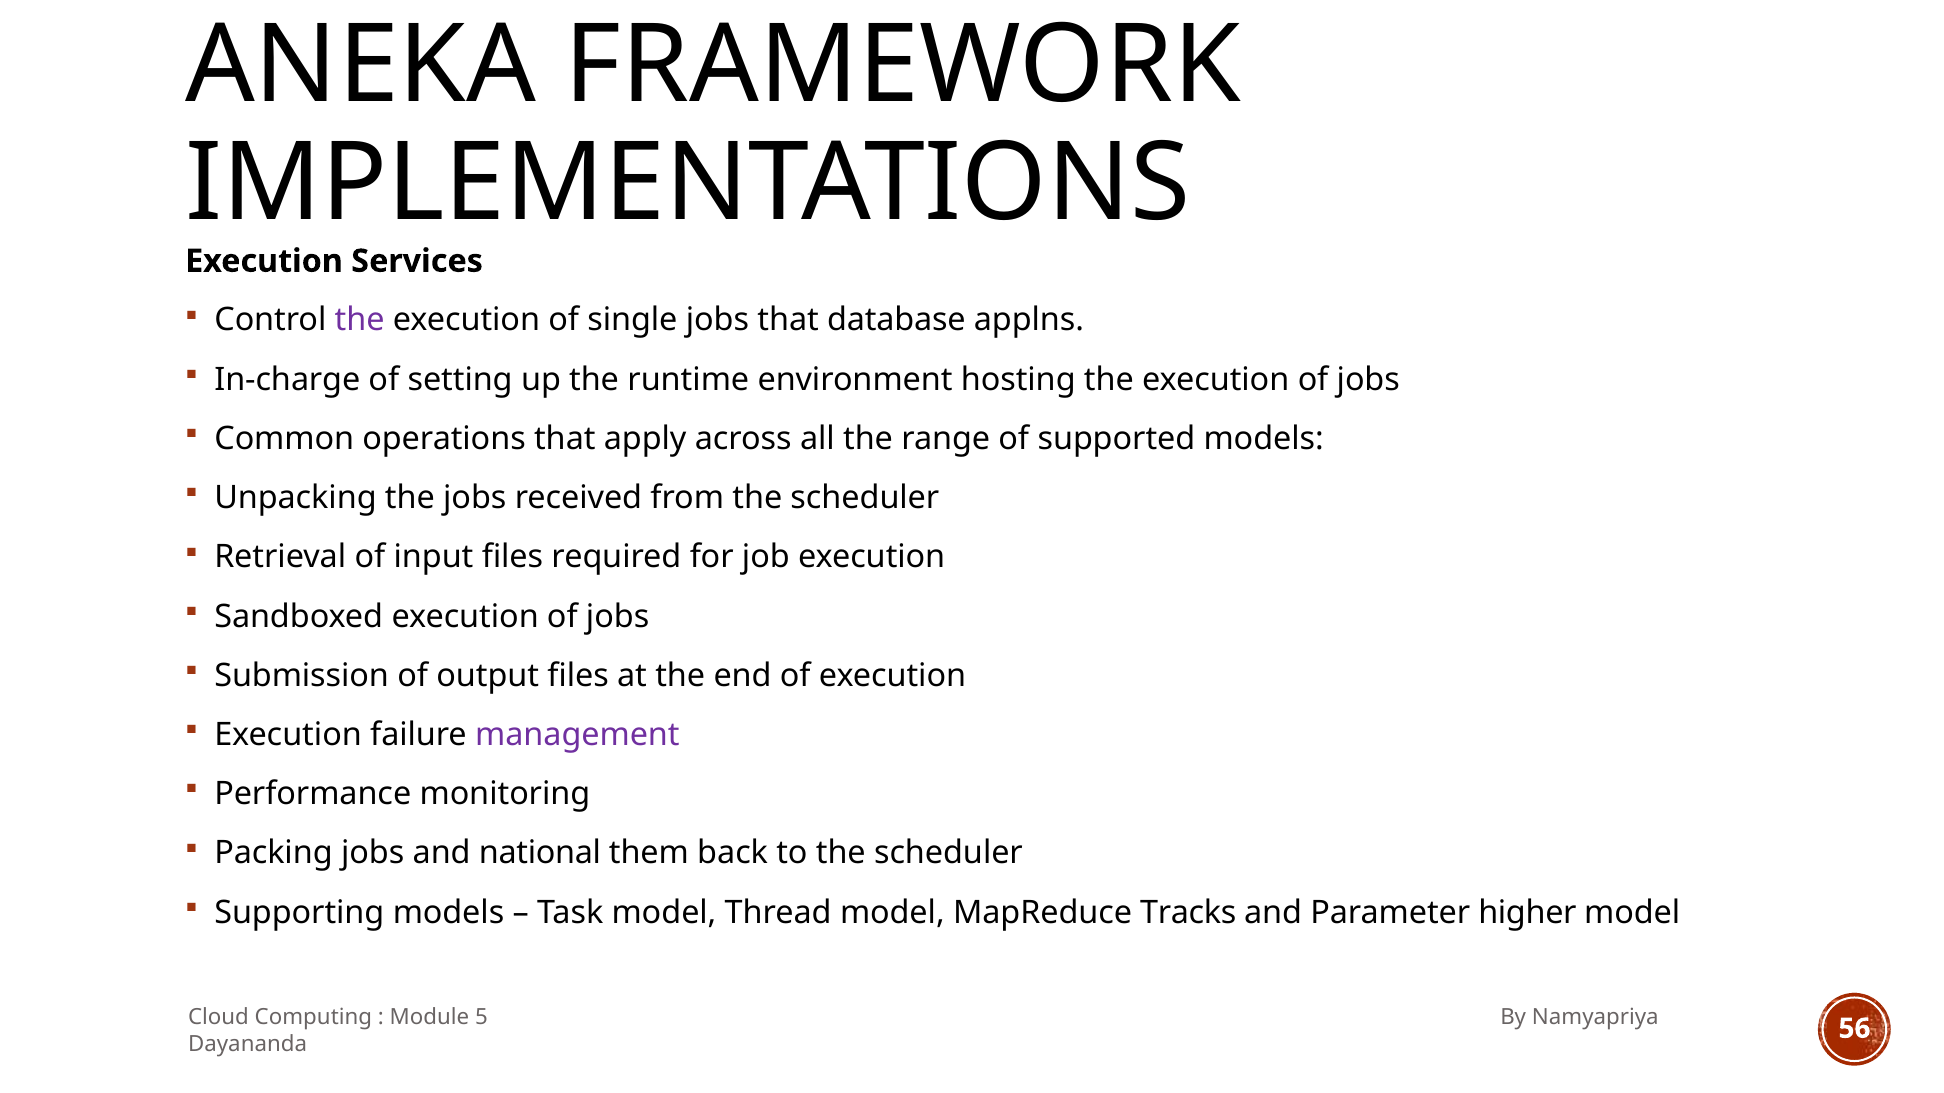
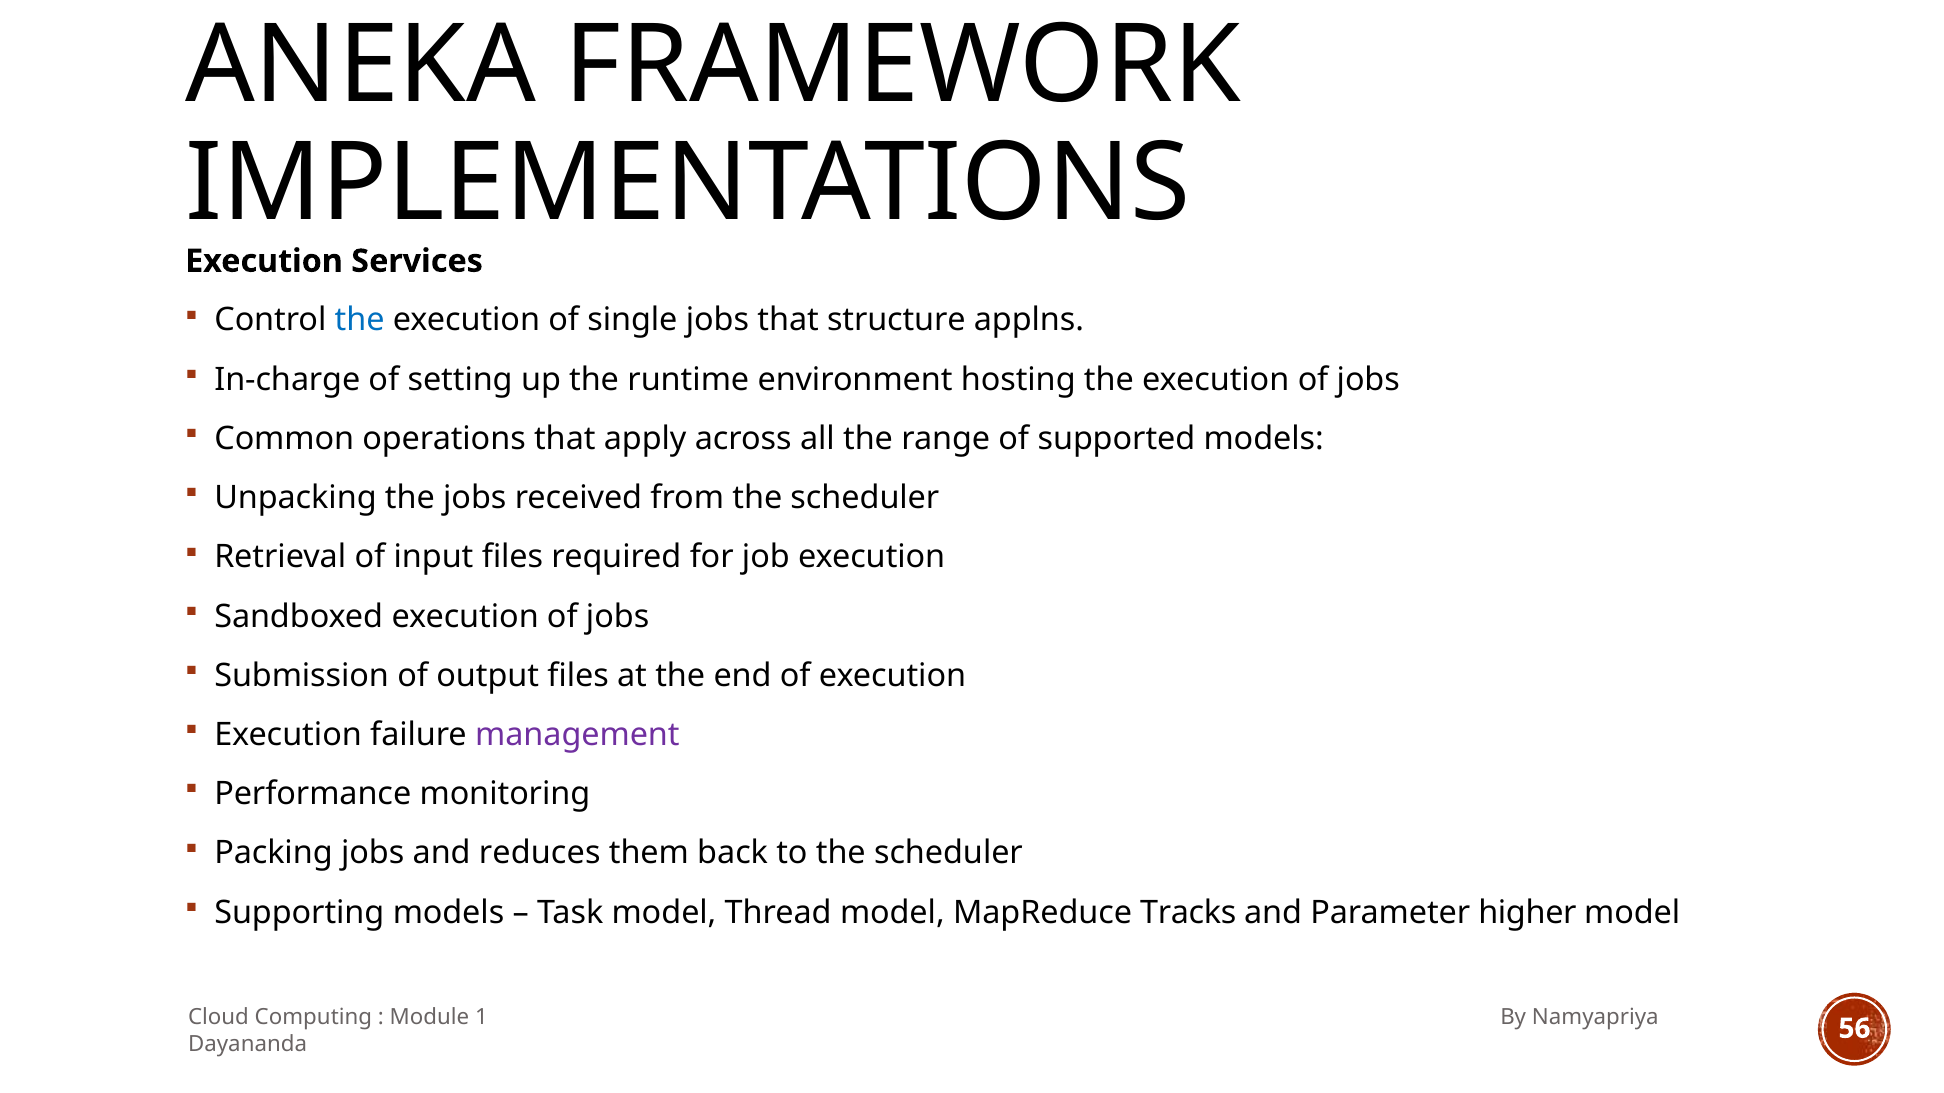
the colour: purple -> blue (360, 320)
database: database -> structure (896, 320)
national: national -> reduces (540, 854)
5: 5 -> 1 (482, 1017)
